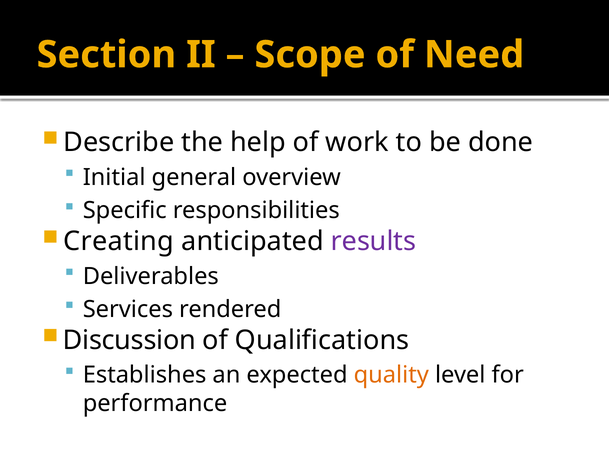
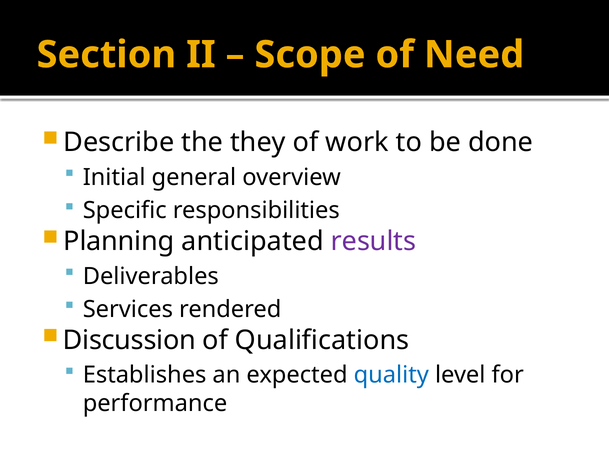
help: help -> they (258, 142)
Creating: Creating -> Planning (119, 241)
quality colour: orange -> blue (391, 375)
